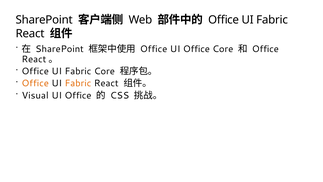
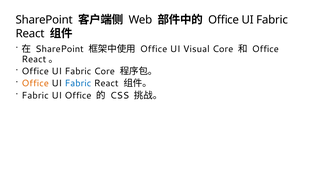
Office UI Office: Office -> Visual (196, 49)
Fabric colour: orange -> blue (78, 83)
Visual: Visual -> Fabric (35, 95)
